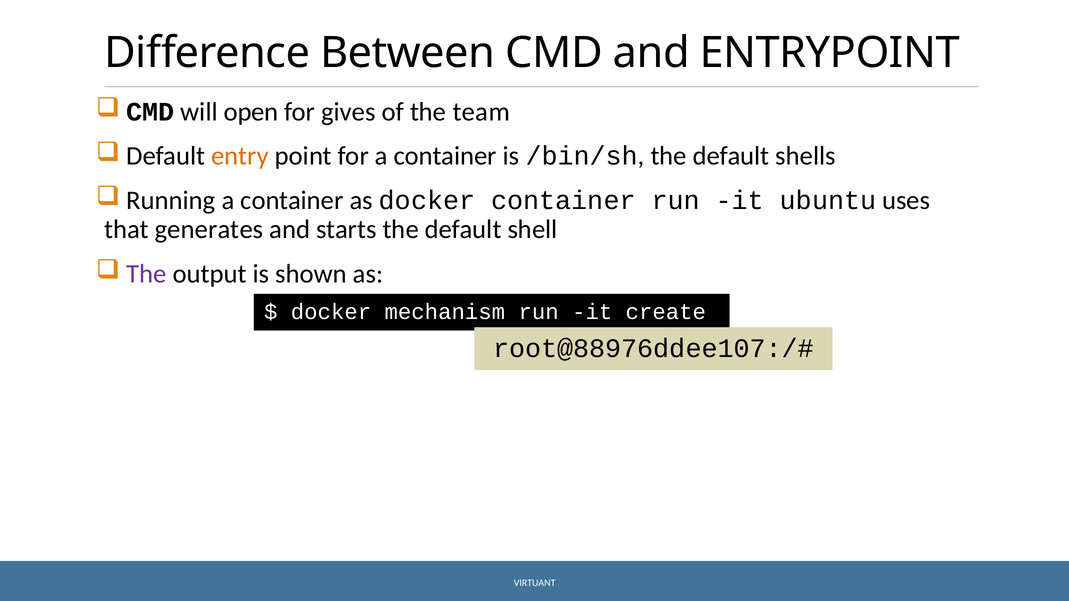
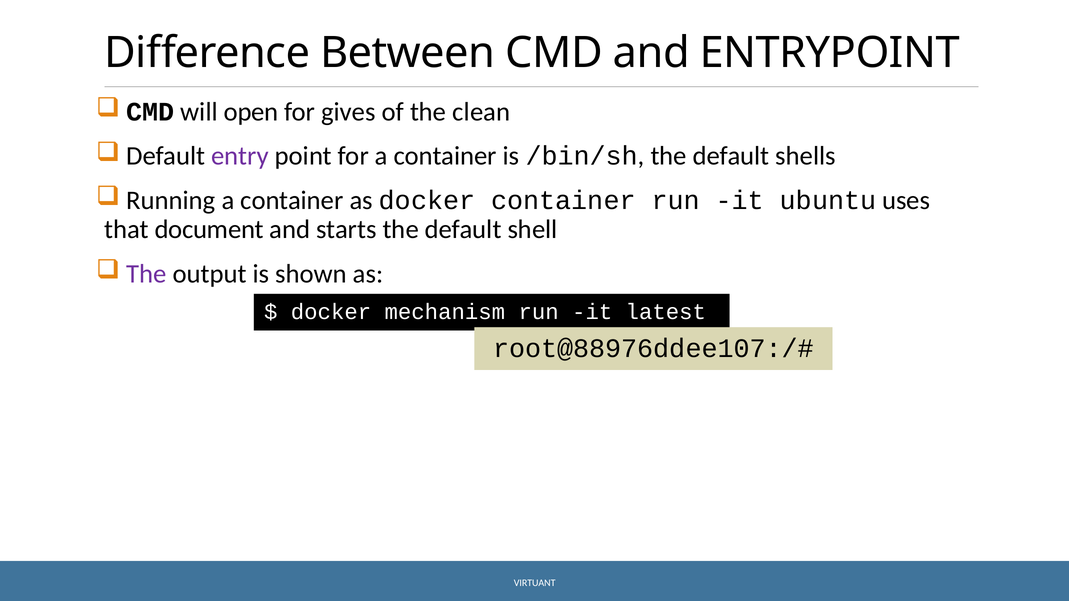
team: team -> clean (481, 112)
entry colour: orange -> purple (240, 156)
generates: generates -> document (209, 230)
create: create -> latest (666, 312)
